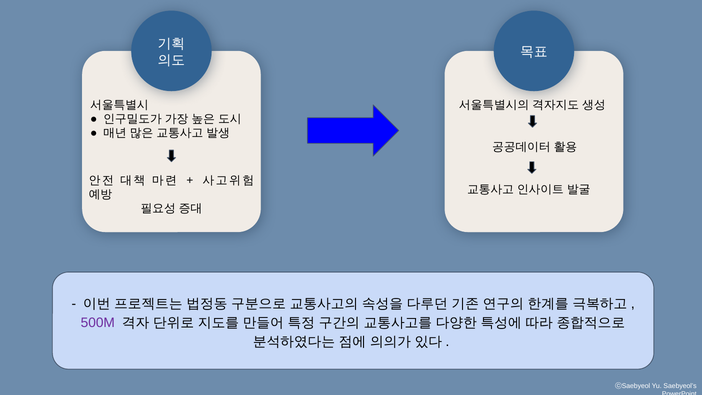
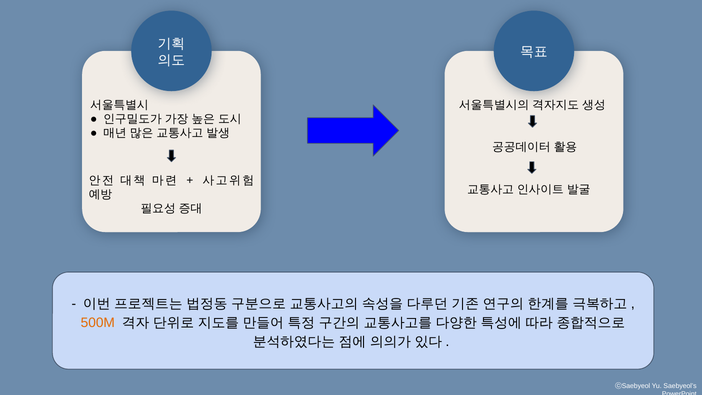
500M colour: purple -> orange (98, 323)
